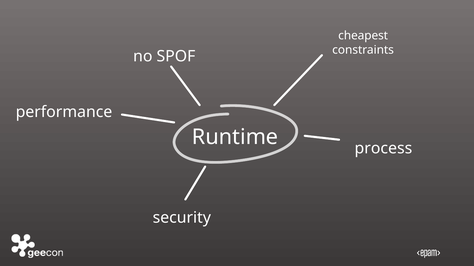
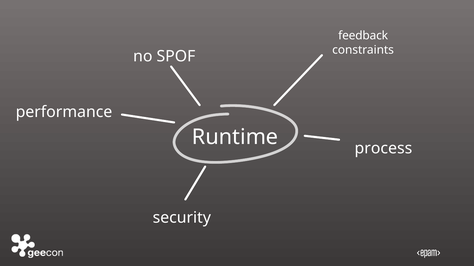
cheapest: cheapest -> feedback (363, 36)
